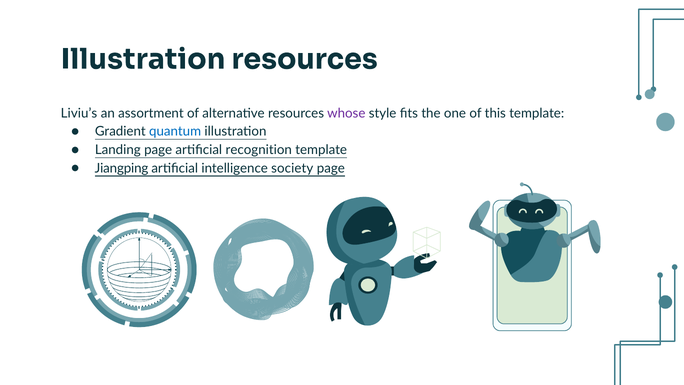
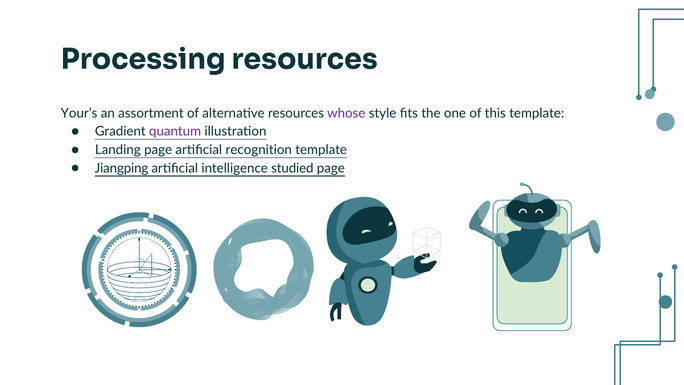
Illustration: Illustration -> Processing (143, 59)
Liviu’s: Liviu’s -> Your’s (79, 113)
quantum colour: blue -> purple (175, 131)
society: society -> studied (292, 168)
